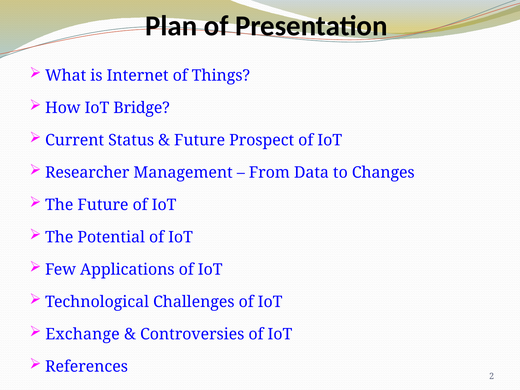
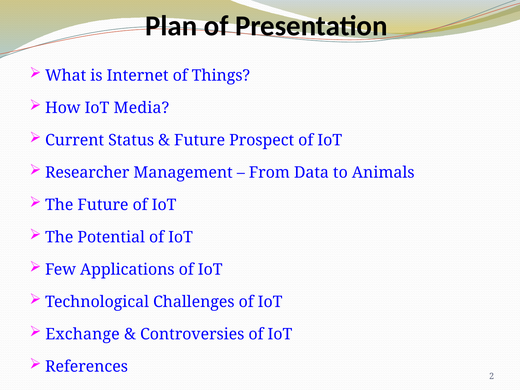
Bridge: Bridge -> Media (141, 108)
Changes: Changes -> Animals (383, 173)
